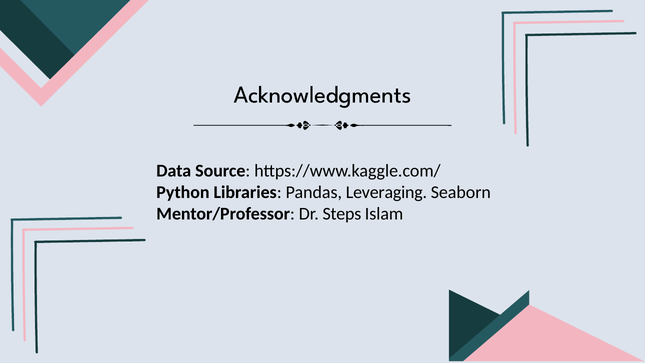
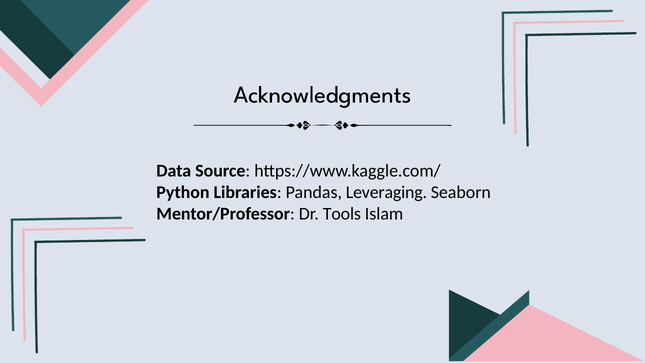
Steps: Steps -> Tools (342, 214)
